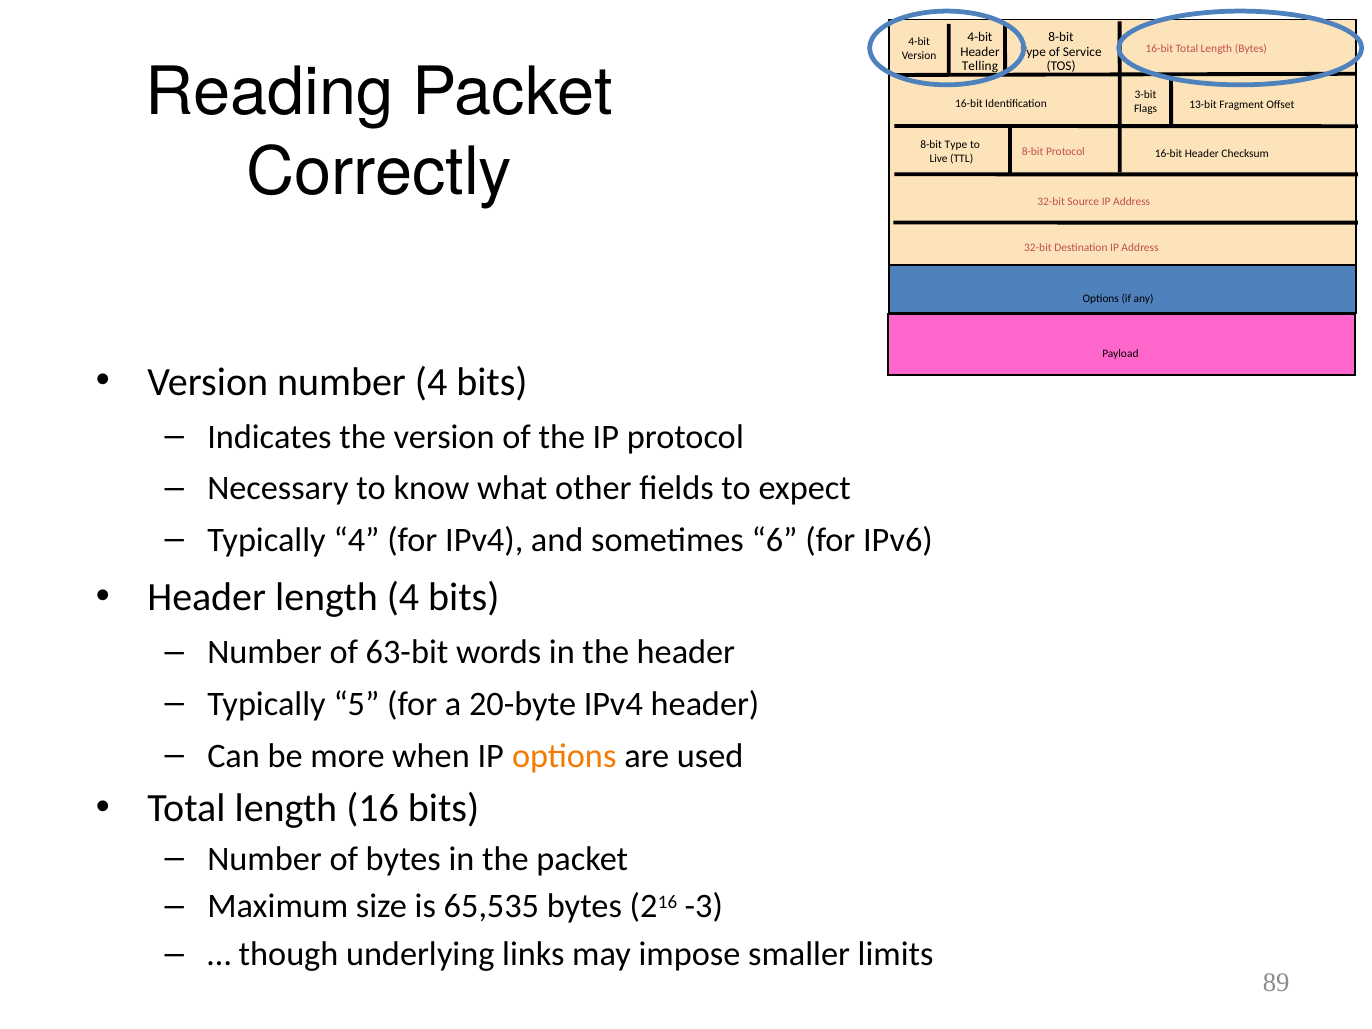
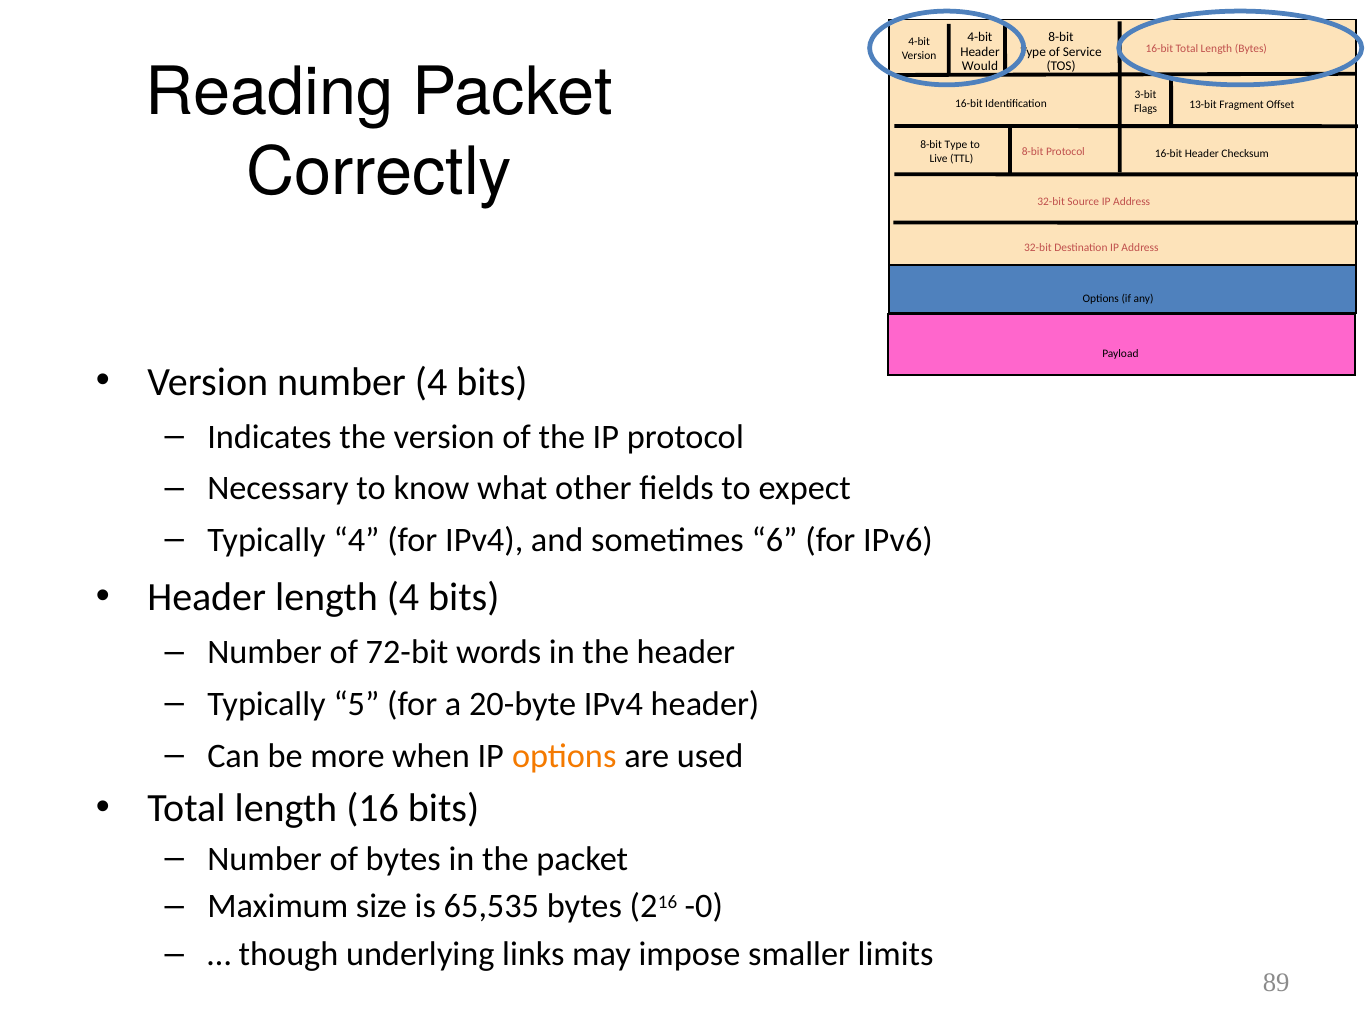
Telling: Telling -> Would (980, 66)
63-bit: 63-bit -> 72-bit (407, 652)
-3: -3 -> -0 (704, 907)
